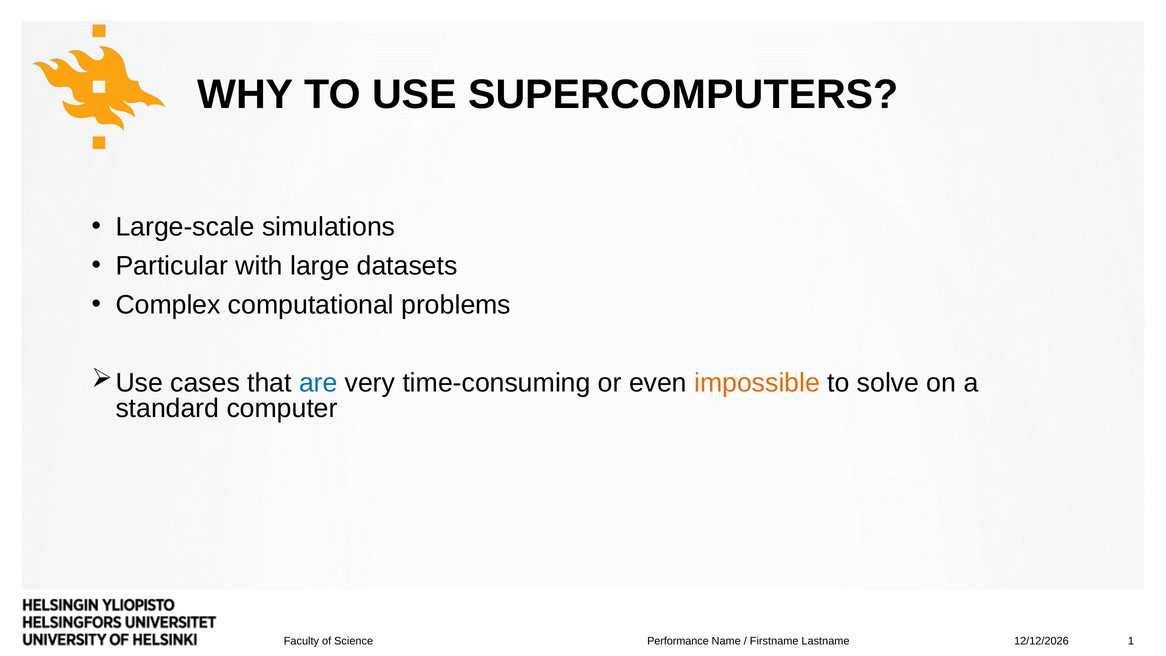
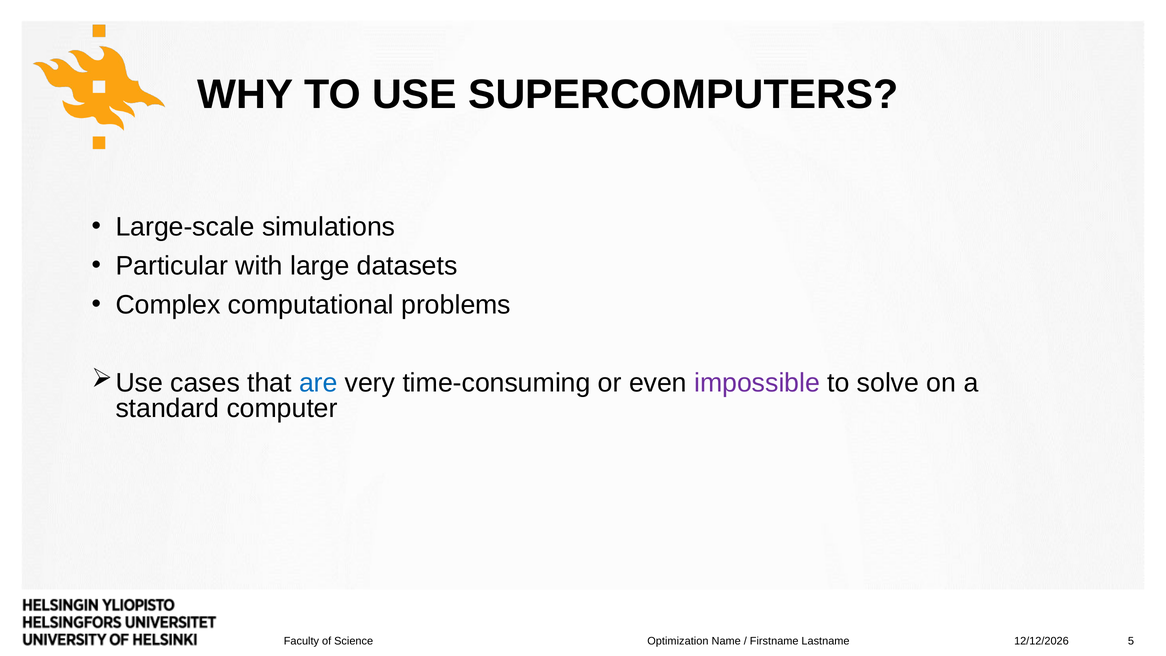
impossible colour: orange -> purple (757, 383)
Performance: Performance -> Optimization (678, 641)
1: 1 -> 5 (1131, 641)
